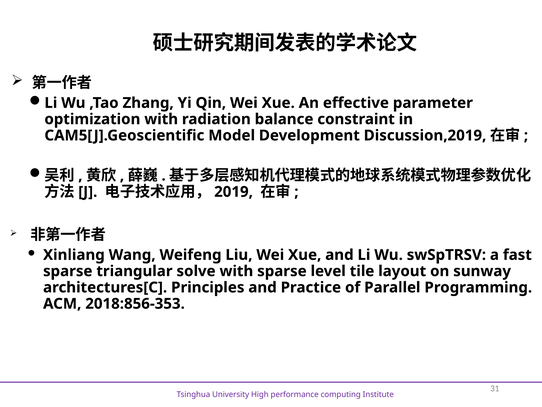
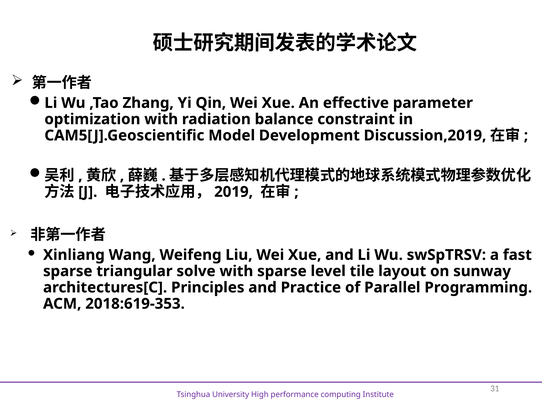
2018:856-353: 2018:856-353 -> 2018:619-353 (135, 303)
